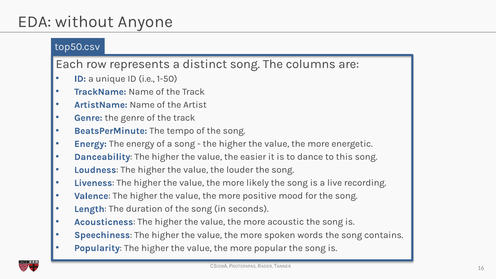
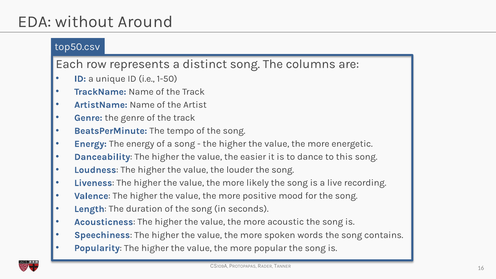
Anyone: Anyone -> Around (145, 22)
